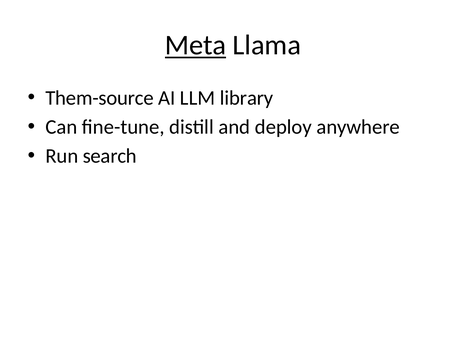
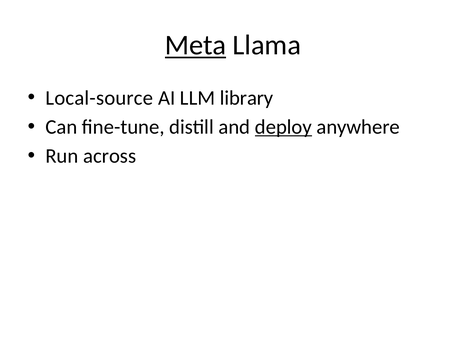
Them-source: Them-source -> Local-source (99, 98)
deploy underline: none -> present (283, 127)
search: search -> across (110, 156)
